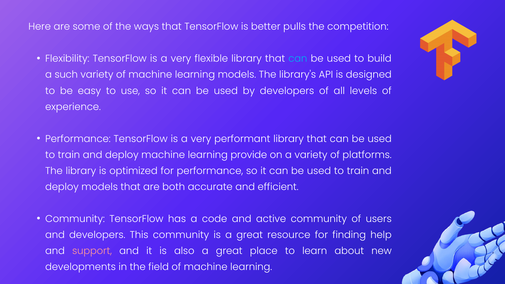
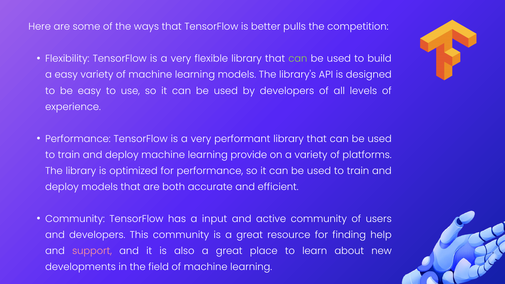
can colour: light blue -> light green (298, 59)
a such: such -> easy (66, 75)
code: code -> input (215, 219)
